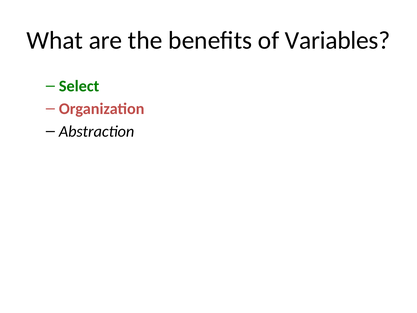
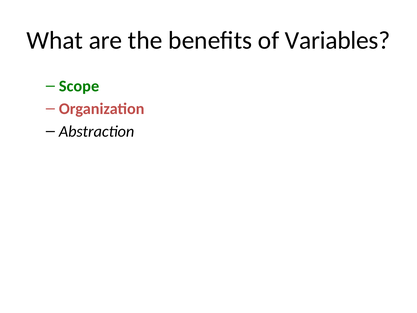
Select: Select -> Scope (79, 86)
